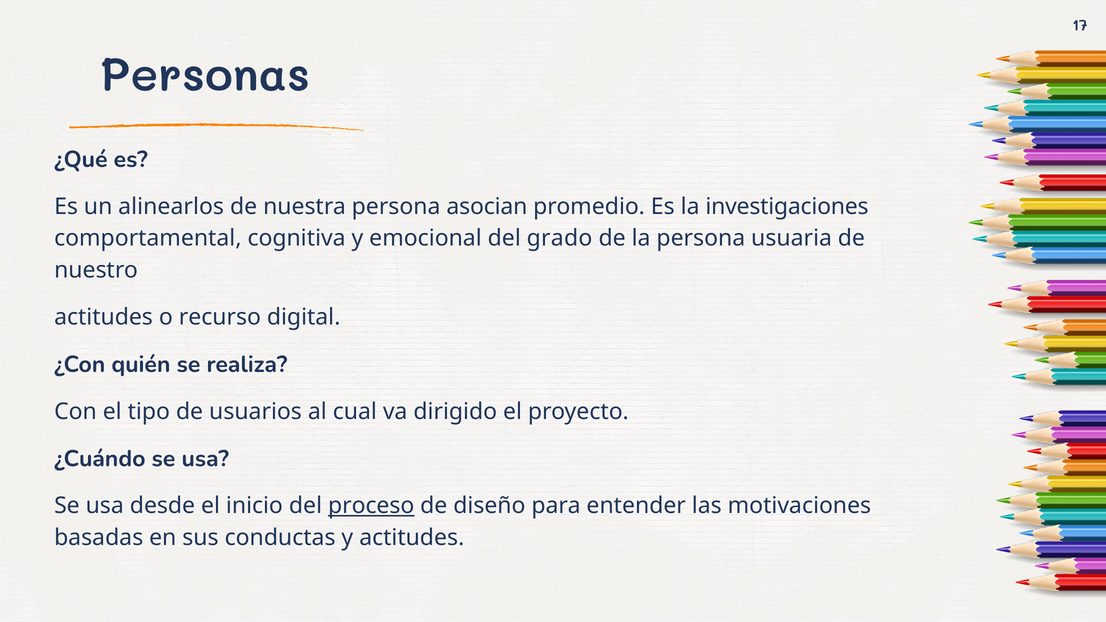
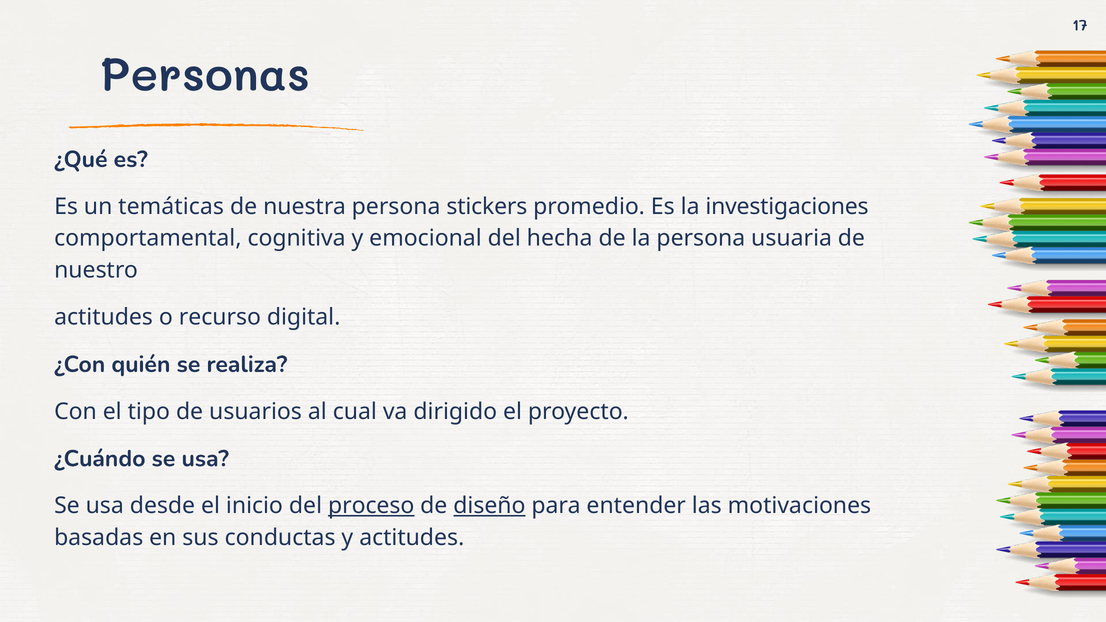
alinearlos: alinearlos -> temáticas (171, 207)
asocian: asocian -> stickers (487, 207)
grado: grado -> hecha (560, 238)
diseño underline: none -> present (489, 506)
